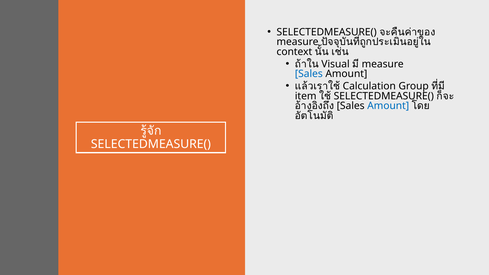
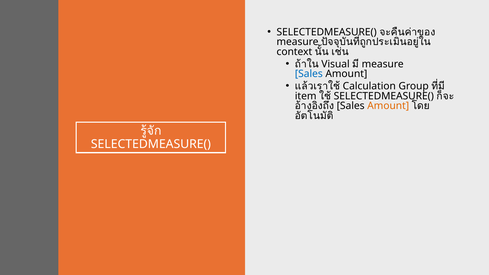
Amount colour: blue -> orange (388, 106)
